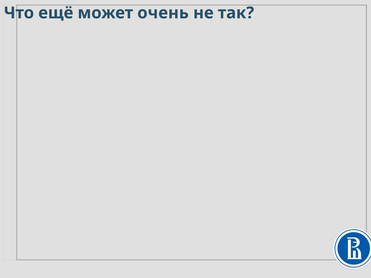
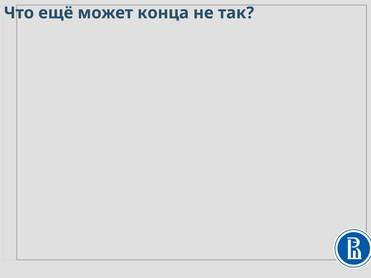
очень: очень -> конца (163, 13)
